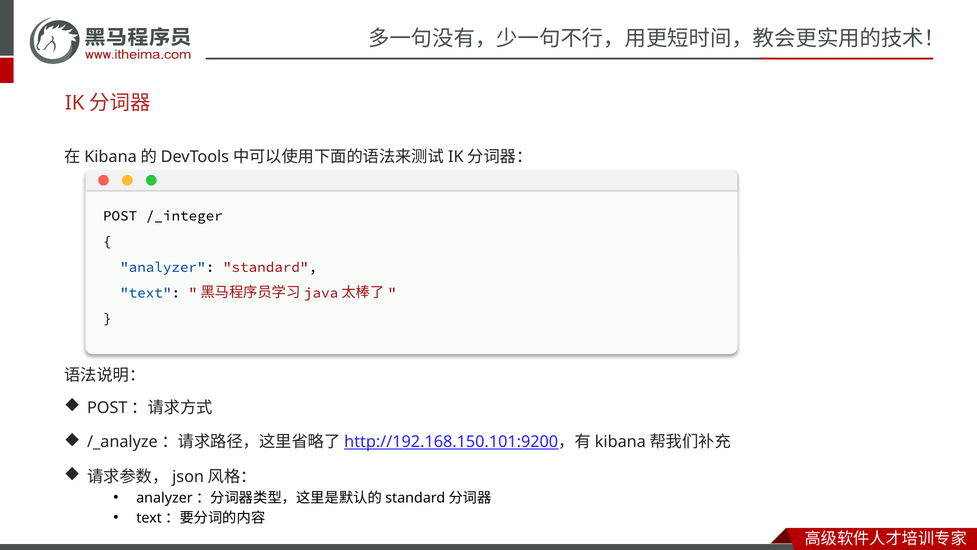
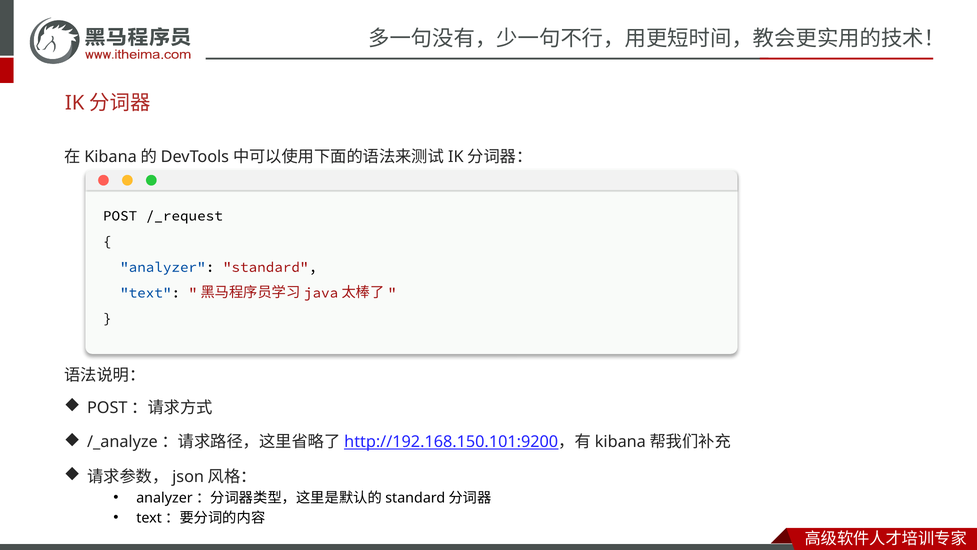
/_integer: /_integer -> /_request (184, 216)
